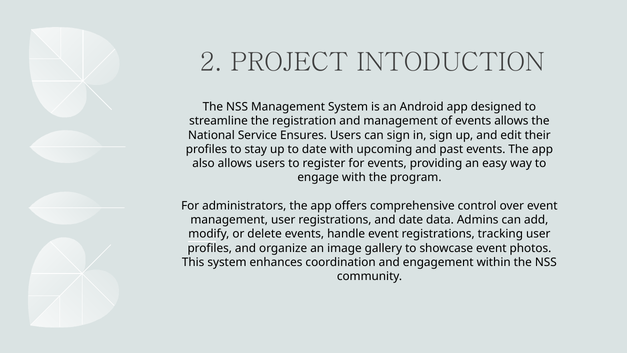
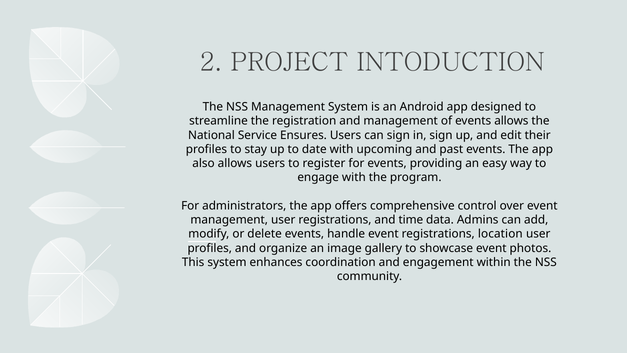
and date: date -> time (411, 220)
tracking: tracking -> location (500, 234)
